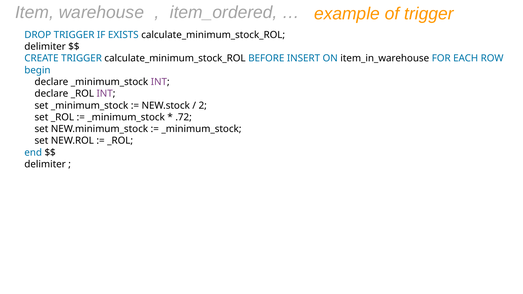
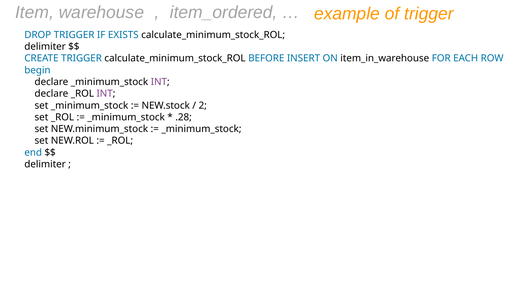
.72: .72 -> .28 (184, 117)
